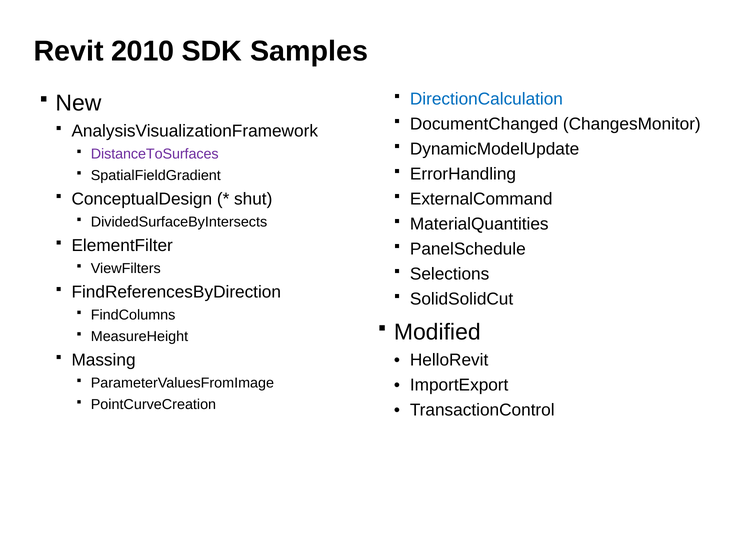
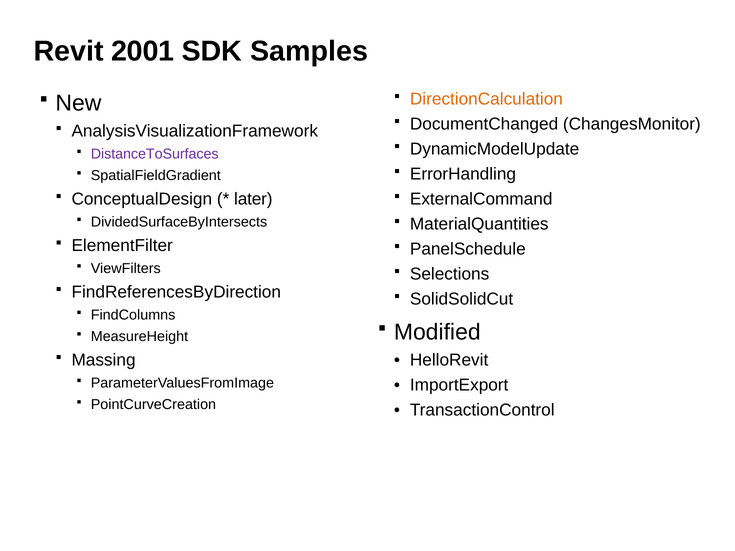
2010: 2010 -> 2001 (143, 51)
DirectionCalculation colour: blue -> orange (486, 99)
shut: shut -> later (253, 199)
